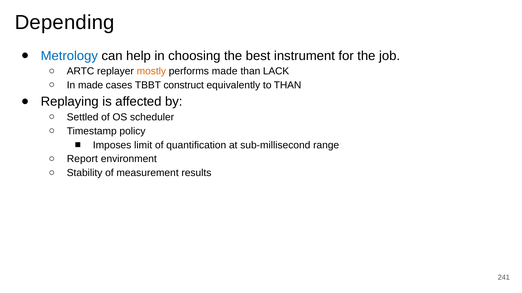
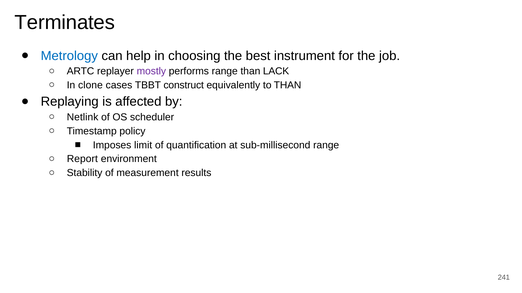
Depending: Depending -> Terminates (65, 23)
mostly colour: orange -> purple (151, 71)
performs made: made -> range (225, 71)
In made: made -> clone (90, 85)
Settled: Settled -> Netlink (83, 117)
